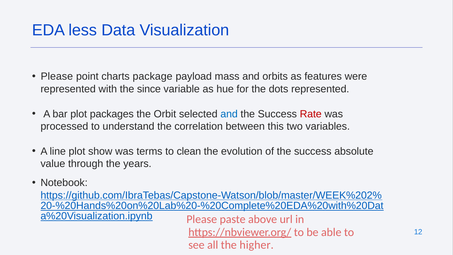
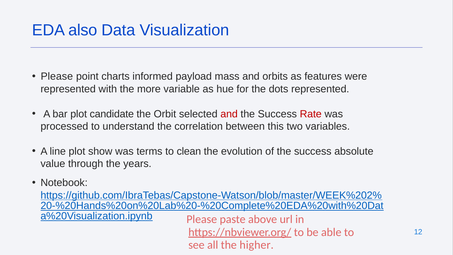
less: less -> also (83, 30)
package: package -> informed (153, 76)
since: since -> more (149, 89)
packages: packages -> candidate (112, 114)
and colour: blue -> red (229, 114)
